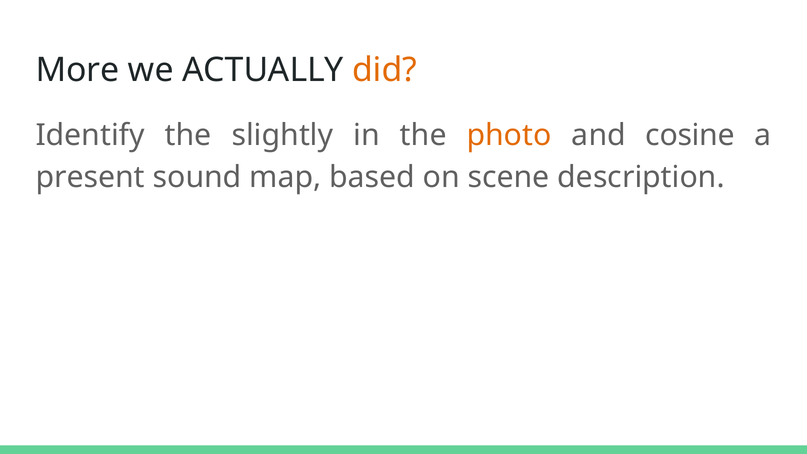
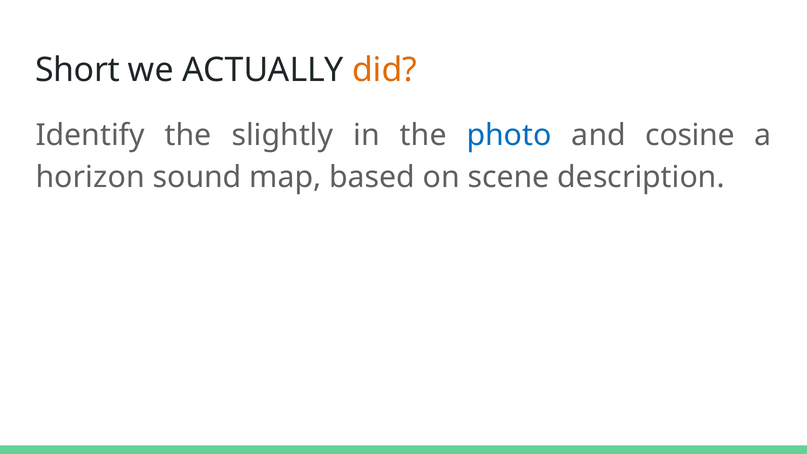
More: More -> Short (78, 70)
photo colour: orange -> blue (509, 135)
present: present -> horizon (90, 177)
